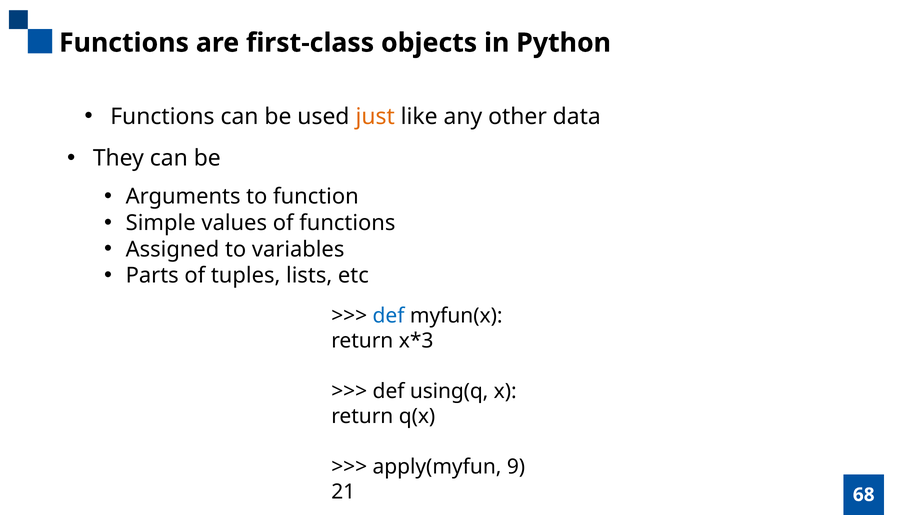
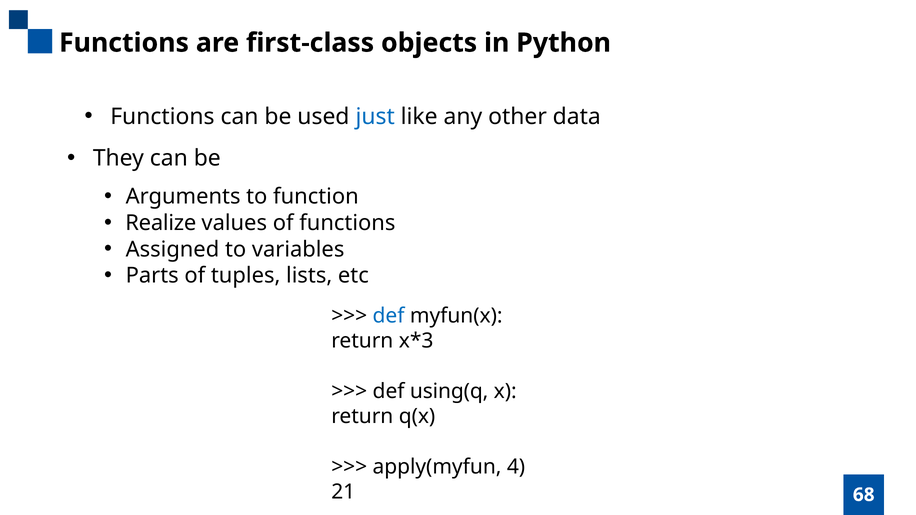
just colour: orange -> blue (375, 117)
Simple: Simple -> Realize (161, 223)
9: 9 -> 4 (516, 467)
